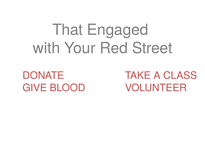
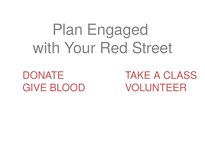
That: That -> Plan (68, 30)
